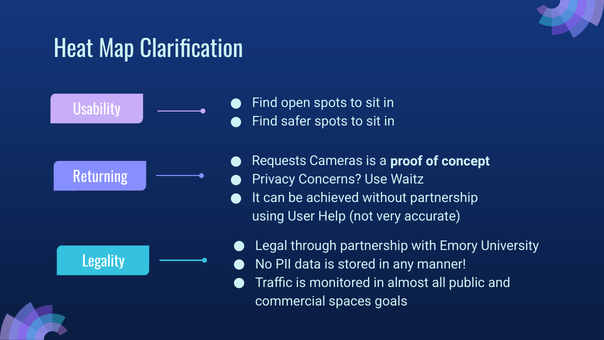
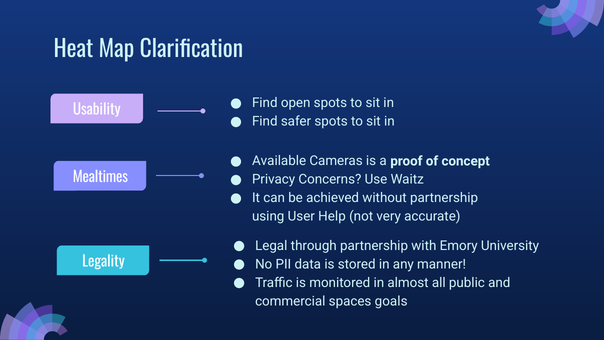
Requests: Requests -> Available (279, 161)
Returning: Returning -> Mealtimes (100, 177)
